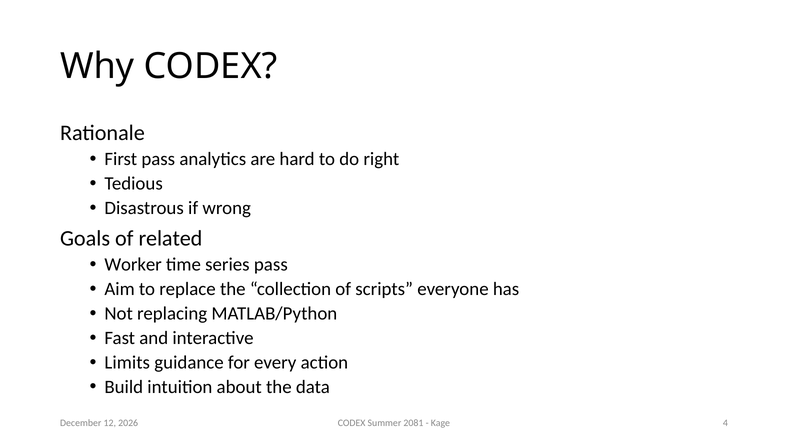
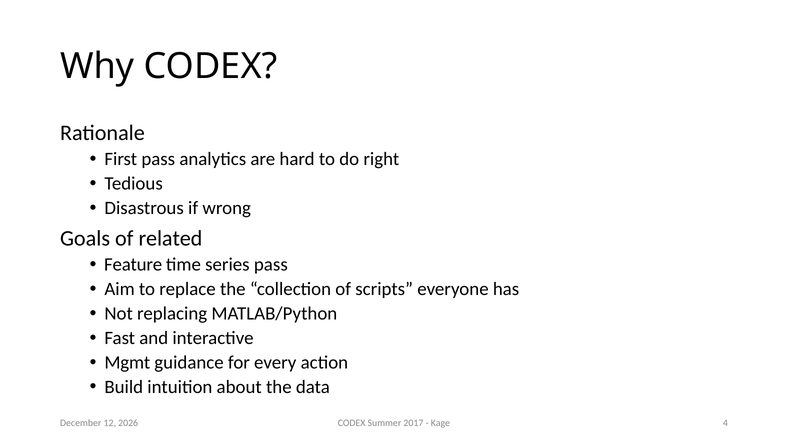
Worker: Worker -> Feature (133, 265)
Limits: Limits -> Mgmt (127, 363)
2081: 2081 -> 2017 (413, 423)
